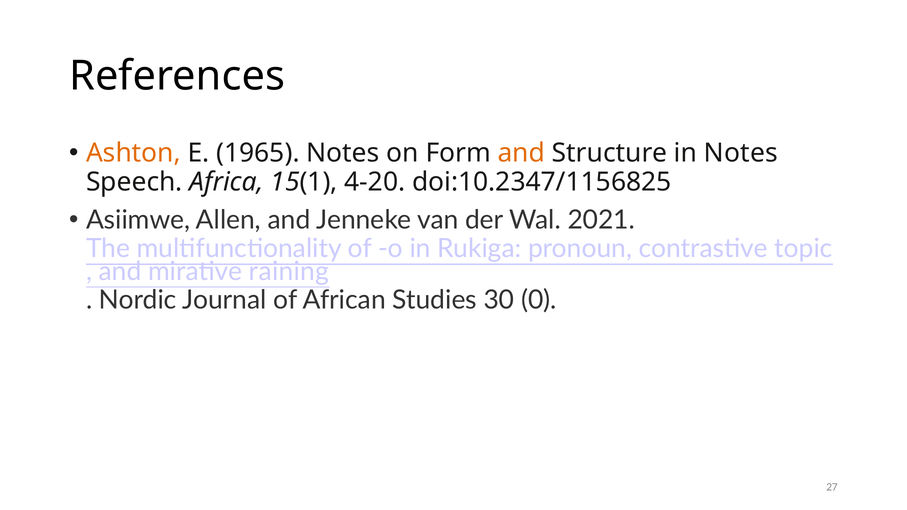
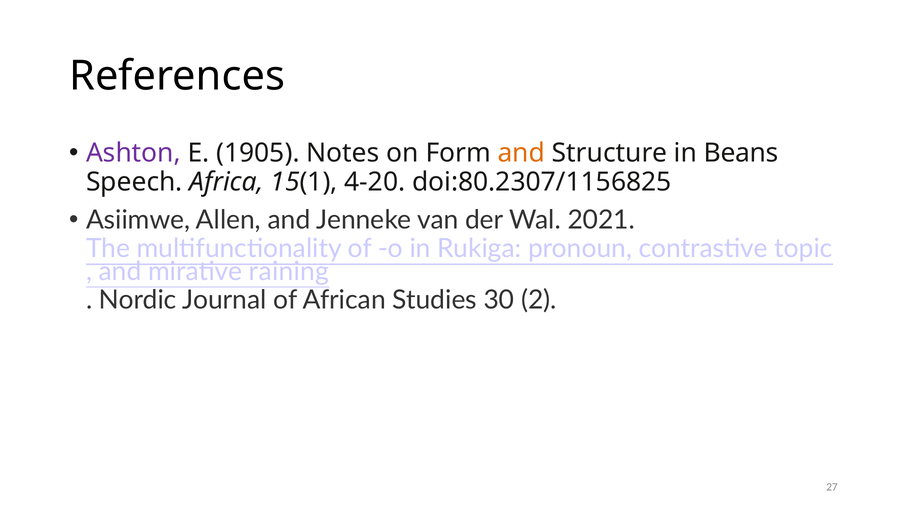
Ashton colour: orange -> purple (133, 153)
1965: 1965 -> 1905 (258, 153)
in Notes: Notes -> Beans (741, 153)
doi:10.2347/1156825: doi:10.2347/1156825 -> doi:80.2307/1156825 (542, 182)
0: 0 -> 2 (539, 300)
